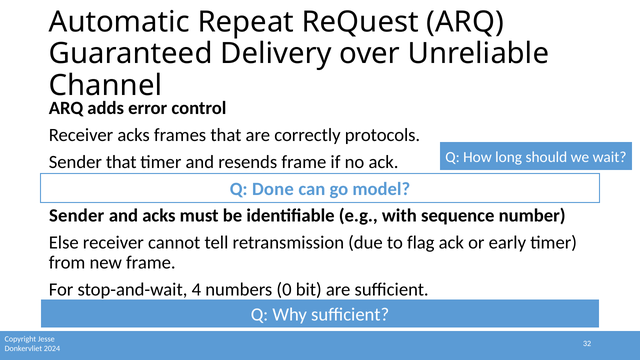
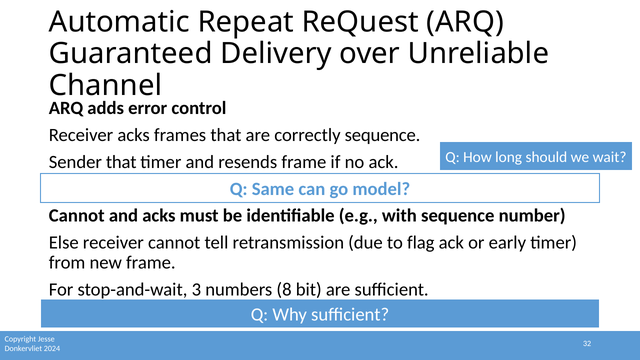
correctly protocols: protocols -> sequence (383, 135)
Done: Done -> Same (273, 189)
Sender: Sender -> Cannot (77, 216)
4: 4 -> 3 (196, 289)
0: 0 -> 8 (284, 289)
